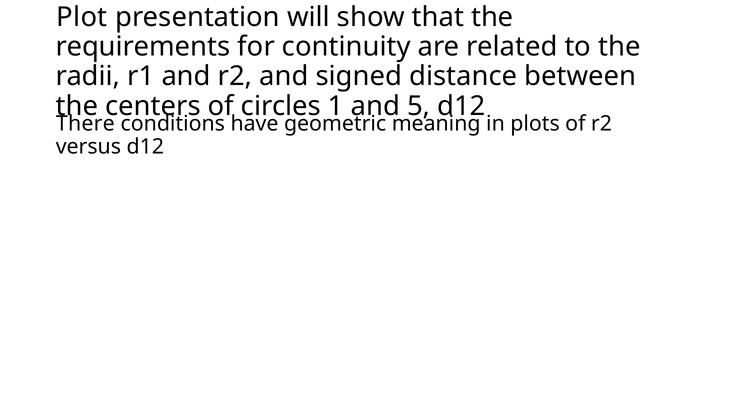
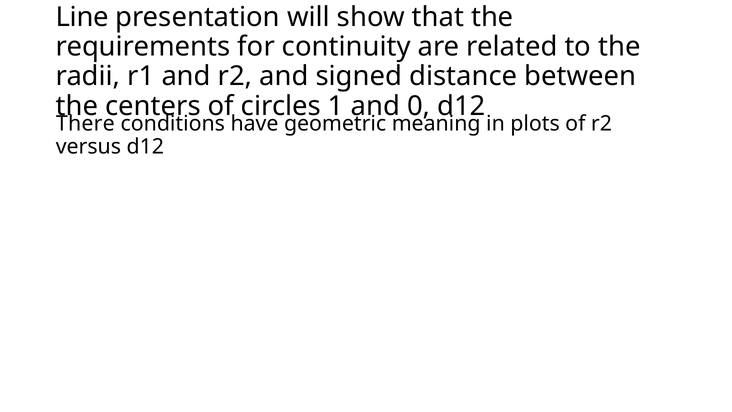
Plot: Plot -> Line (82, 17)
5: 5 -> 0 (419, 106)
